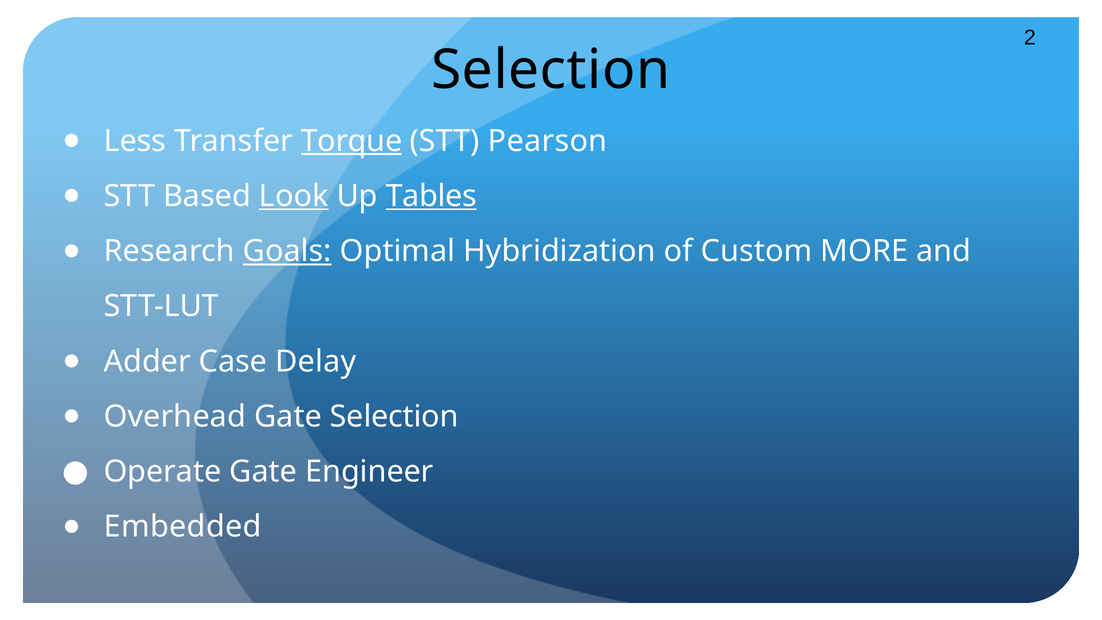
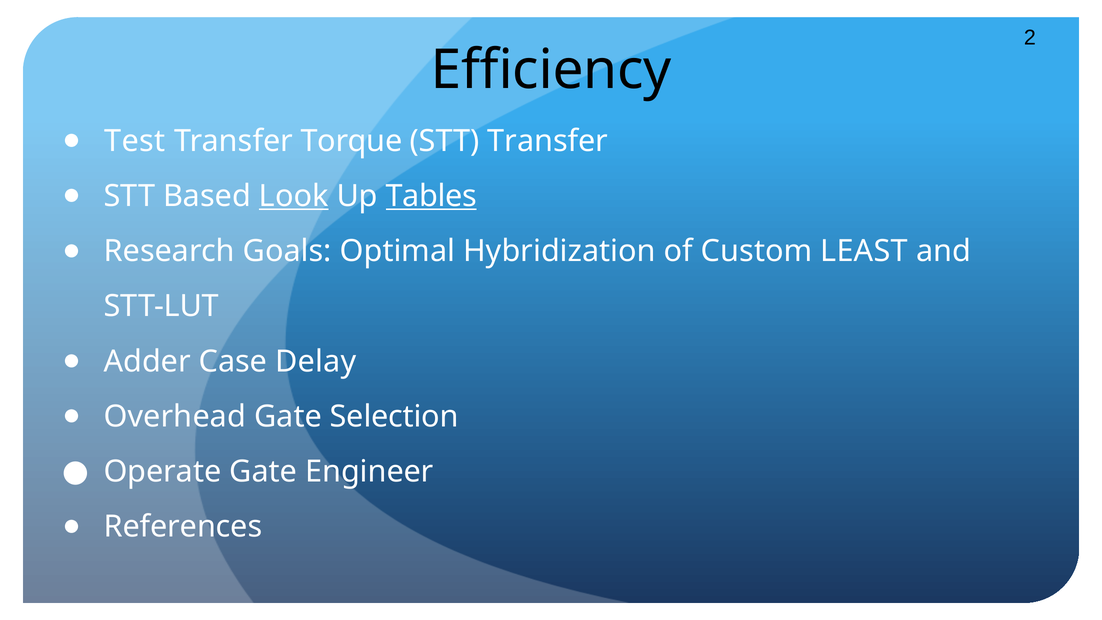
Selection: Selection -> Efficiency (551, 70)
Less: Less -> Test (135, 141)
Torque underline: present -> none (352, 141)
STT Pearson: Pearson -> Transfer (548, 141)
Goals underline: present -> none (287, 251)
MORE: MORE -> LEAST (864, 251)
Embedded: Embedded -> References (183, 527)
